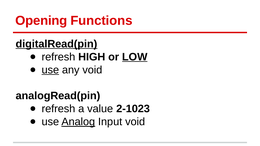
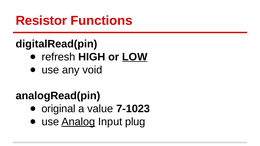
Opening: Opening -> Resistor (41, 21)
digitalRead(pin underline: present -> none (56, 44)
use underline: present -> none (50, 70)
refresh: refresh -> original (59, 109)
2-1023: 2-1023 -> 7-1023 (133, 109)
Input void: void -> plug (135, 122)
